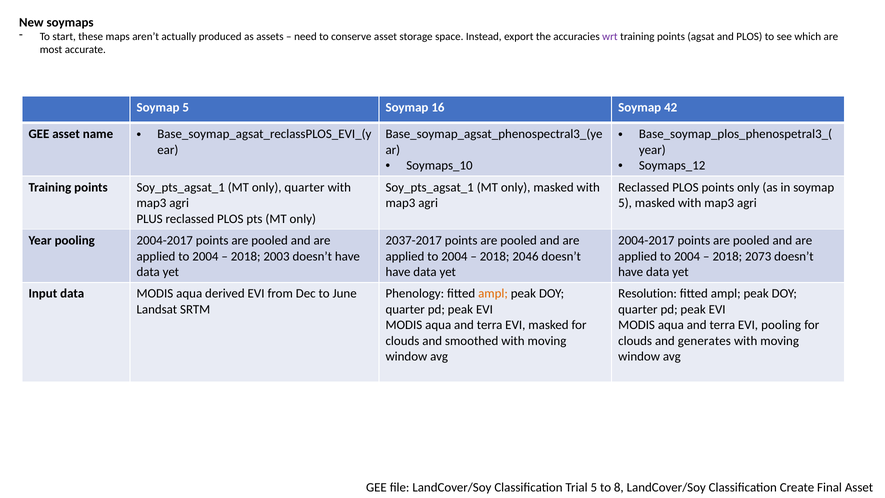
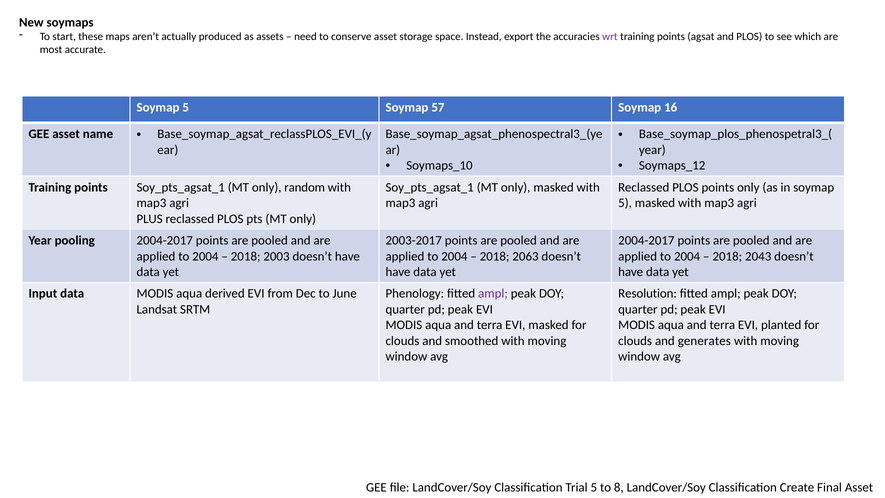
16: 16 -> 57 (438, 107)
42: 42 -> 16 (671, 107)
only quarter: quarter -> random (305, 187)
2037-2017: 2037-2017 -> 2003-2017 (414, 240)
2046: 2046 -> 2063 (526, 256)
2073: 2073 -> 2043 (758, 256)
ampl colour: orange -> purple (493, 294)
EVI pooling: pooling -> planted (781, 325)
